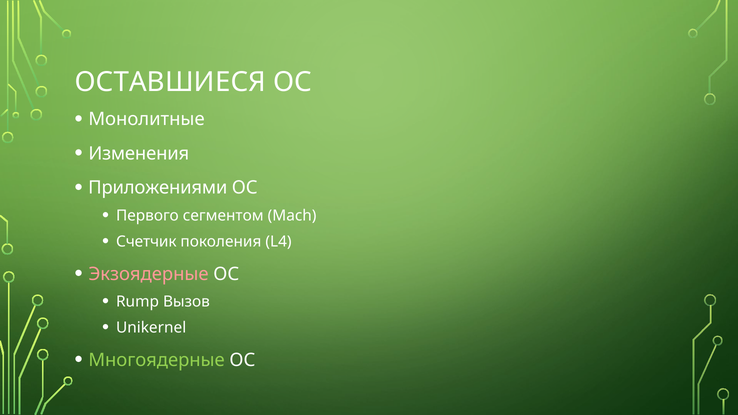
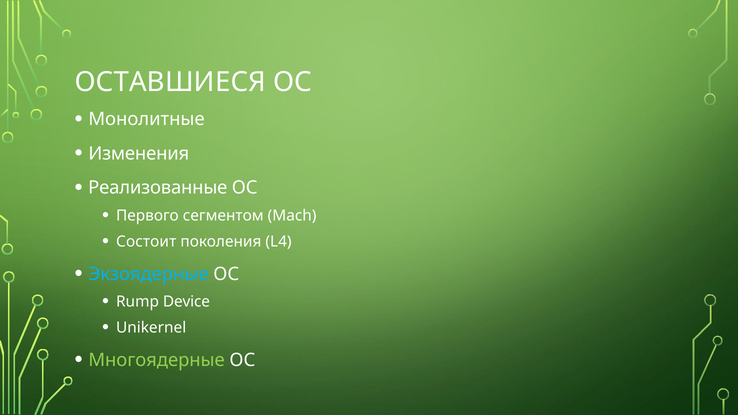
Приложениями: Приложениями -> Реализованные (158, 188)
Счетчик: Счетчик -> Состоит (146, 242)
Экзоядерные colour: pink -> light blue (148, 274)
Вызов: Вызов -> Device (186, 302)
